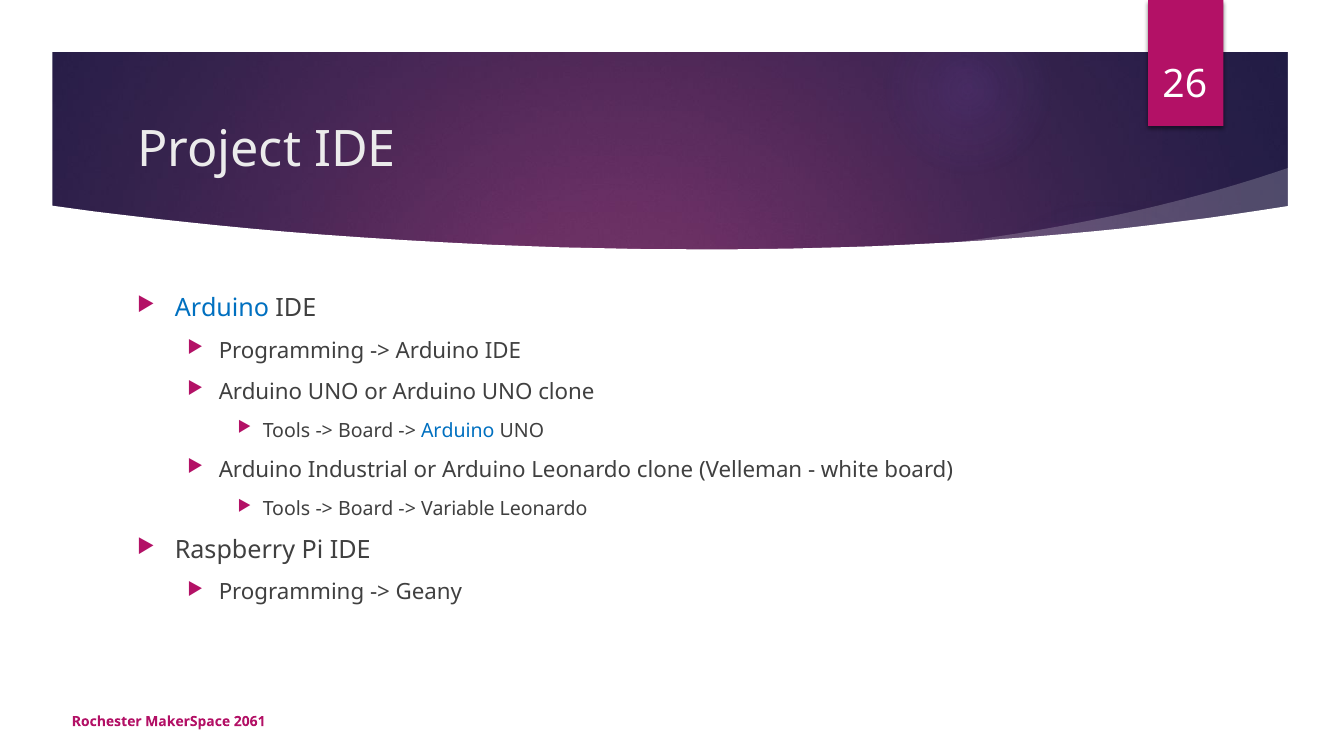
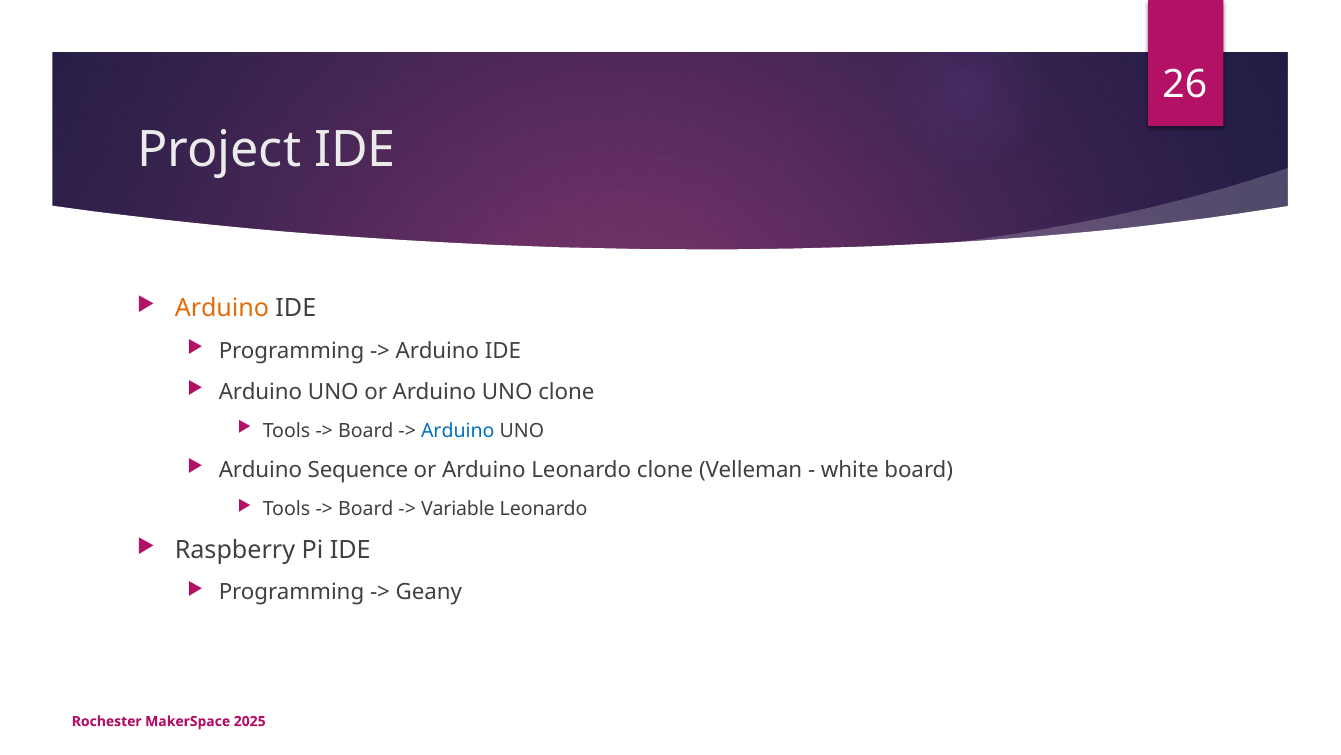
Arduino colour: blue -> orange (222, 308)
Industrial: Industrial -> Sequence (358, 470)
2061: 2061 -> 2025 (250, 721)
